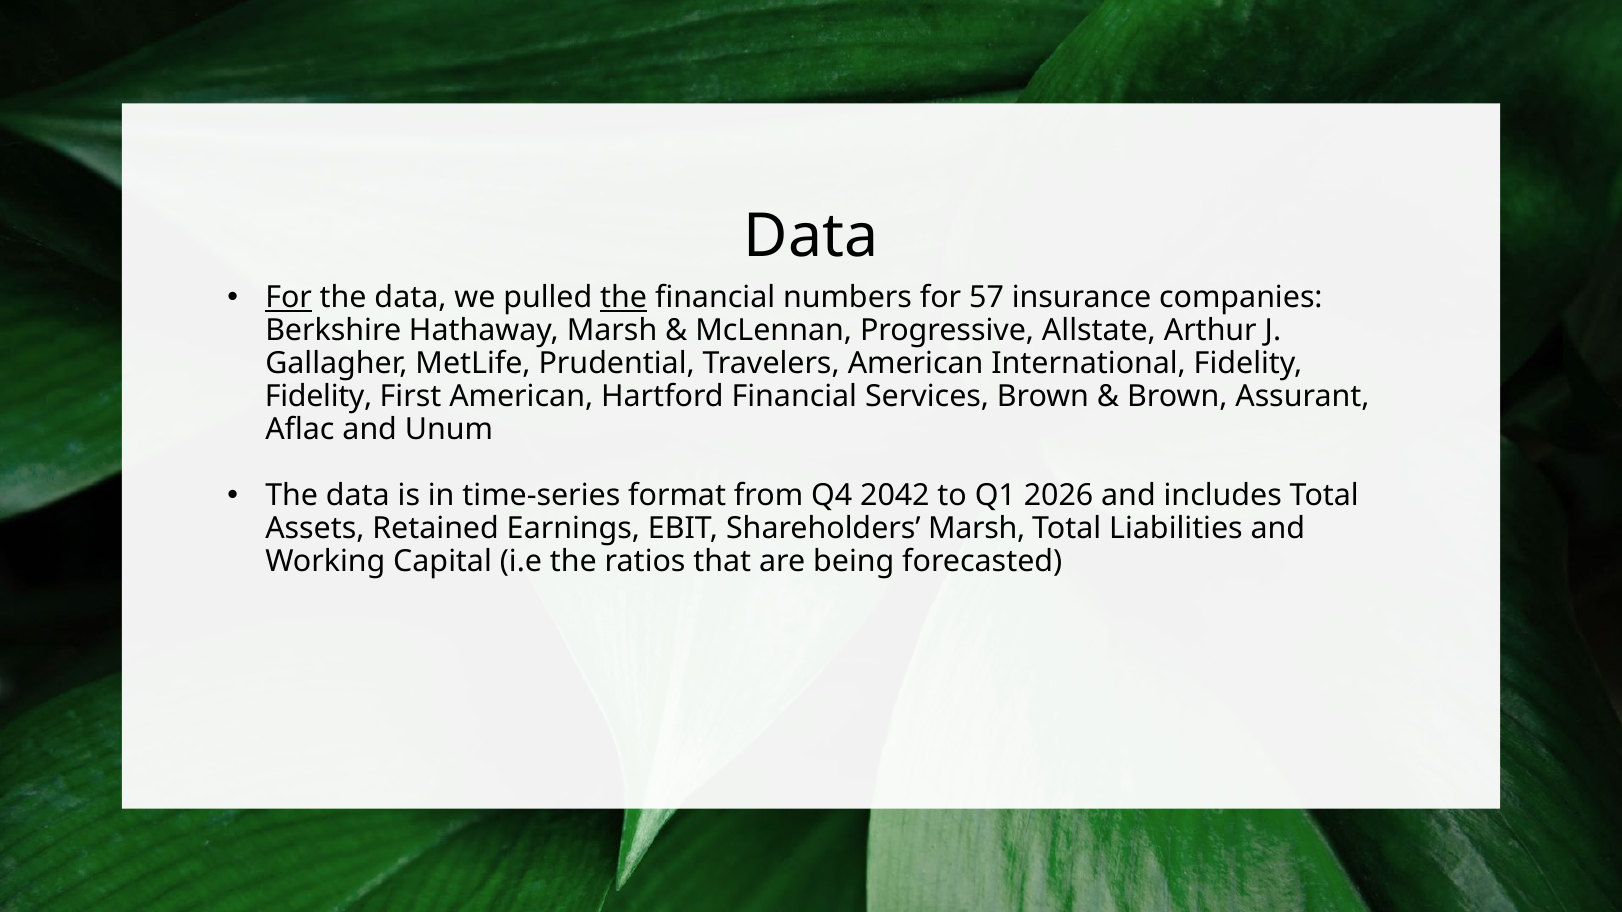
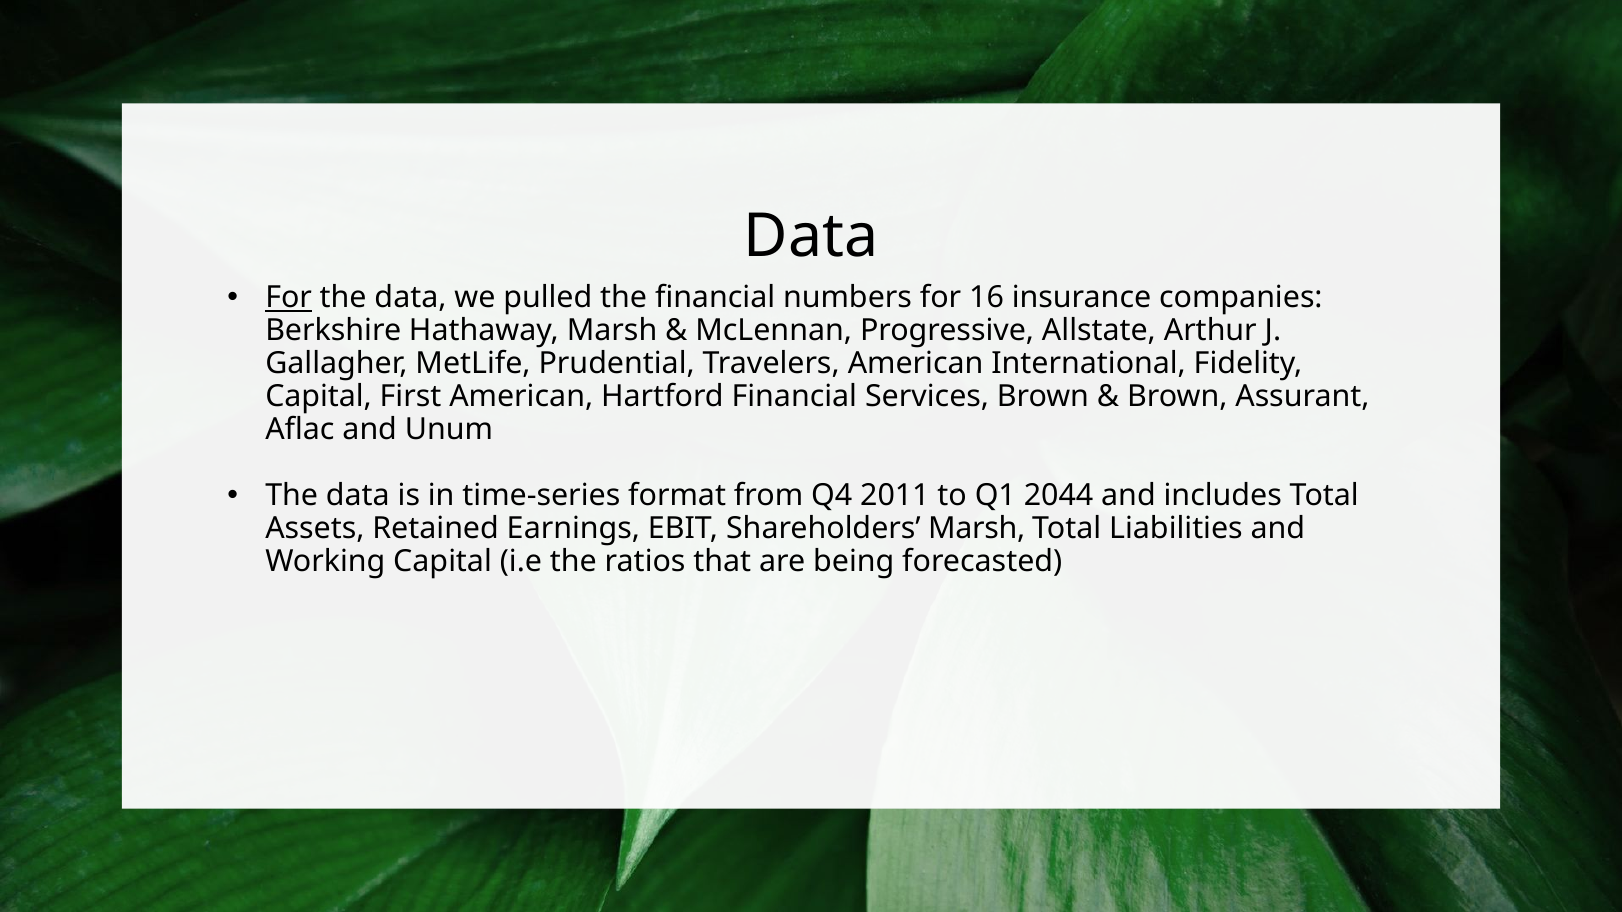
the underline: present -> none (624, 298)
57: 57 -> 16 (987, 298)
Fidelity: Fidelity -> Capital (319, 397)
2042: 2042 -> 2011 (895, 496)
2026: 2026 -> 2044 (1059, 496)
